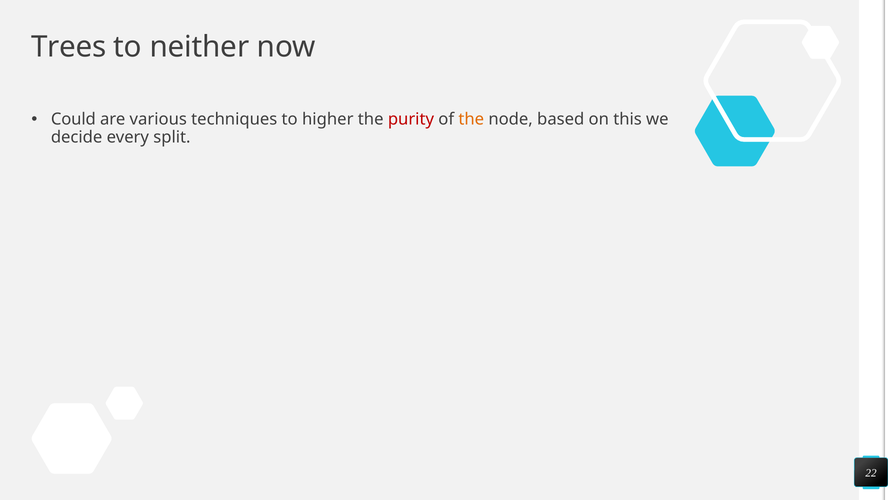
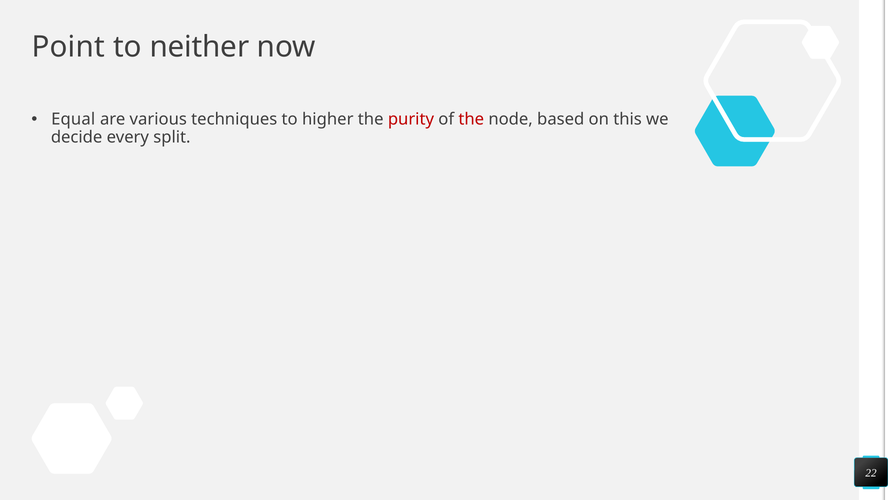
Trees: Trees -> Point (68, 47)
Could: Could -> Equal (73, 119)
the colour: orange -> red (471, 119)
